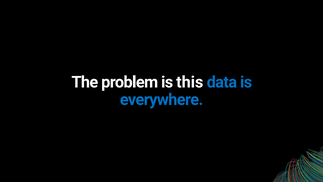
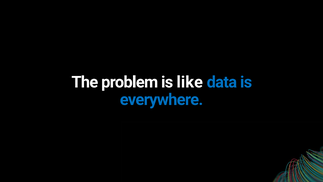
this: this -> like (190, 82)
